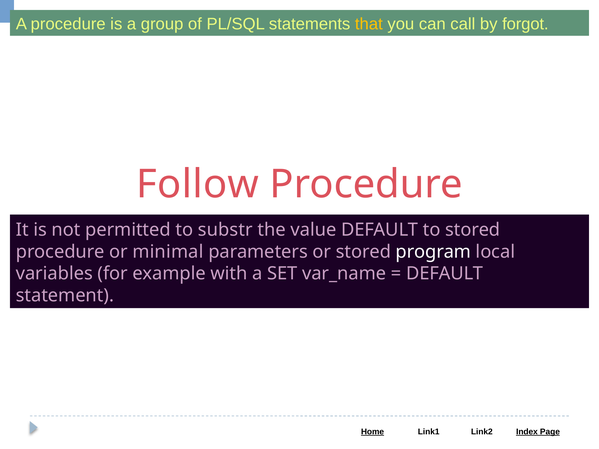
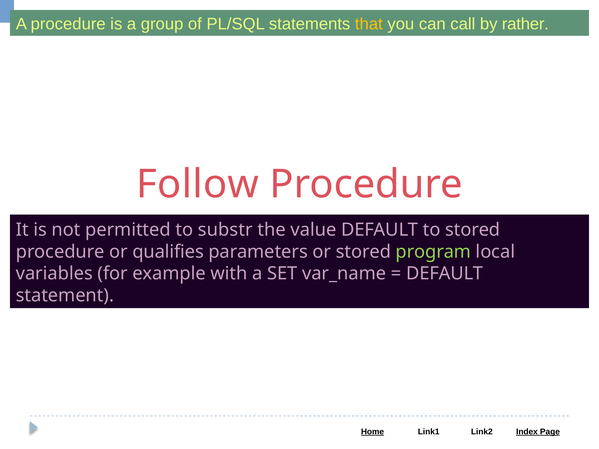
forgot: forgot -> rather (525, 24)
minimal: minimal -> qualifies (168, 252)
program colour: white -> light green (433, 252)
